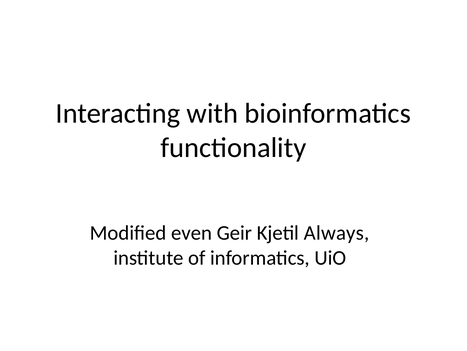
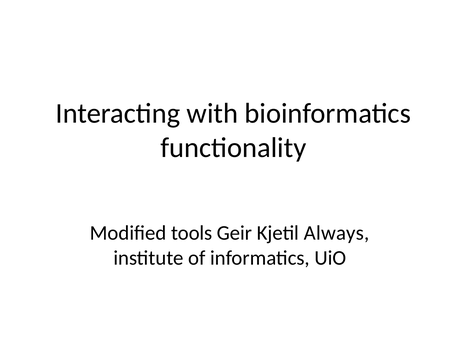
even: even -> tools (192, 232)
